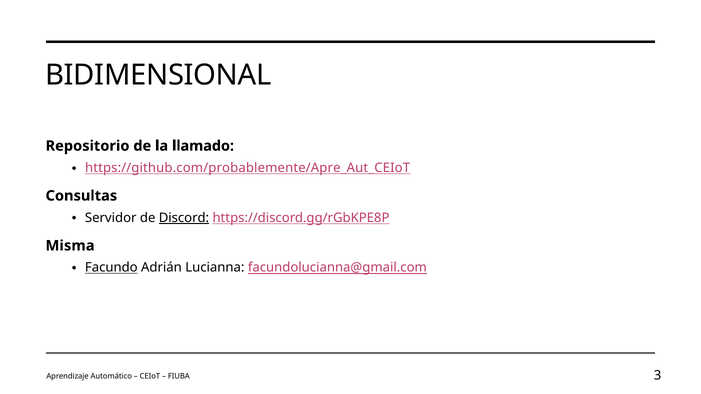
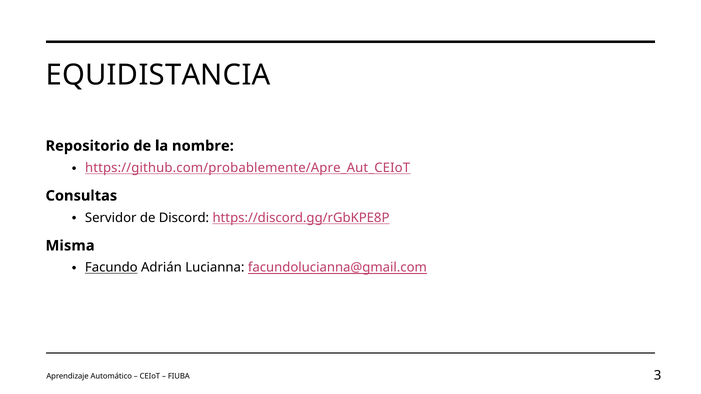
BIDIMENSIONAL: BIDIMENSIONAL -> EQUIDISTANCIA (158, 75)
llamado: llamado -> nombre (203, 146)
Discord underline: present -> none (184, 218)
